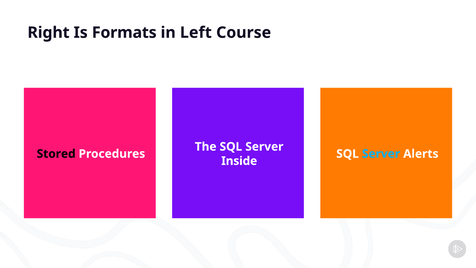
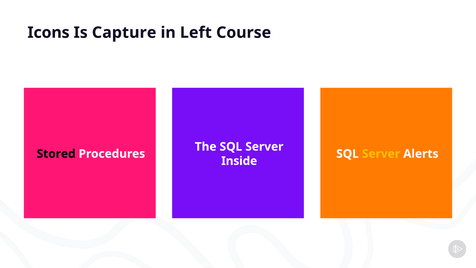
Right: Right -> Icons (49, 33)
Formats: Formats -> Capture (124, 33)
Server colour: light blue -> yellow (381, 154)
